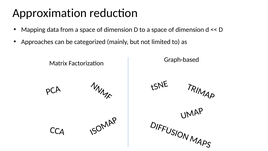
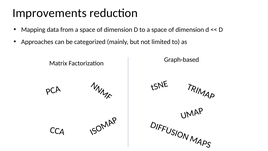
Approximation: Approximation -> Improvements (50, 13)
